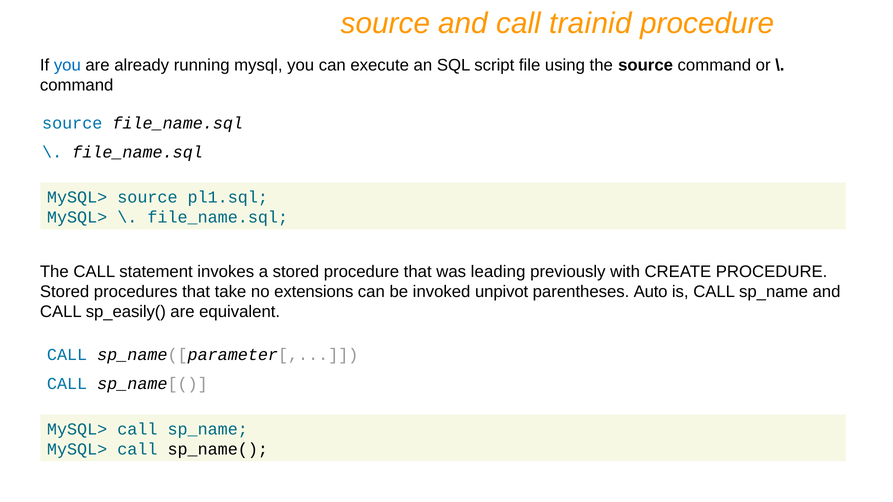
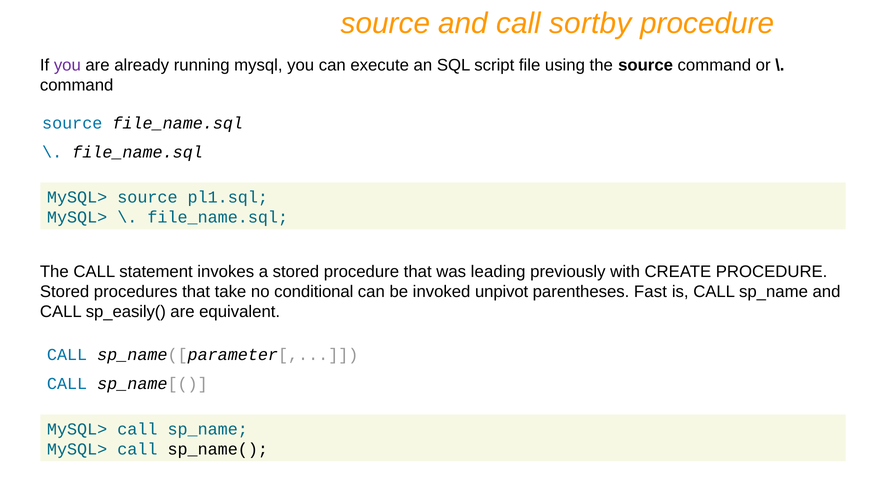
trainid: trainid -> sortby (590, 23)
you colour: blue -> purple (67, 65)
extensions: extensions -> conditional (314, 292)
Auto: Auto -> Fast (650, 292)
